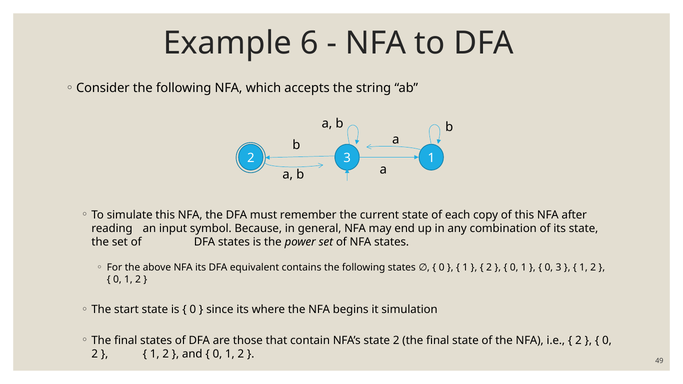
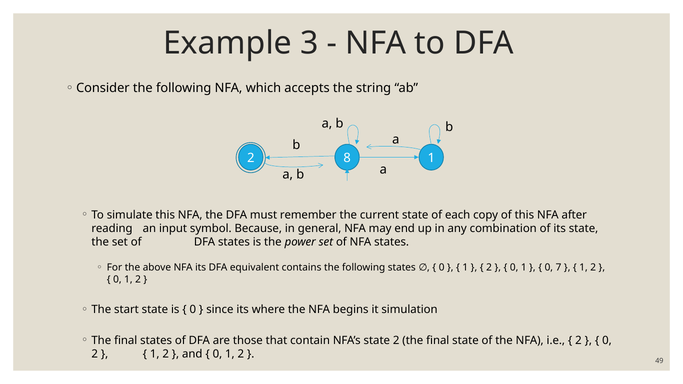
6: 6 -> 3 (309, 43)
2 3: 3 -> 8 (347, 158)
0 3: 3 -> 7 (559, 268)
